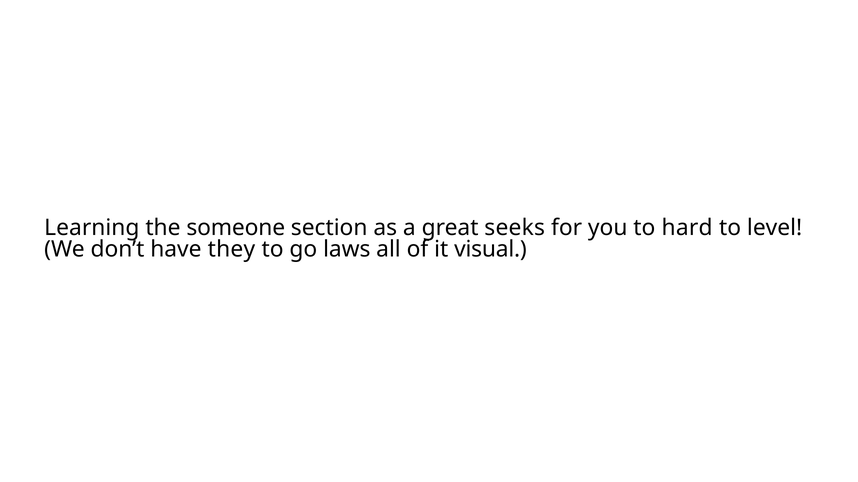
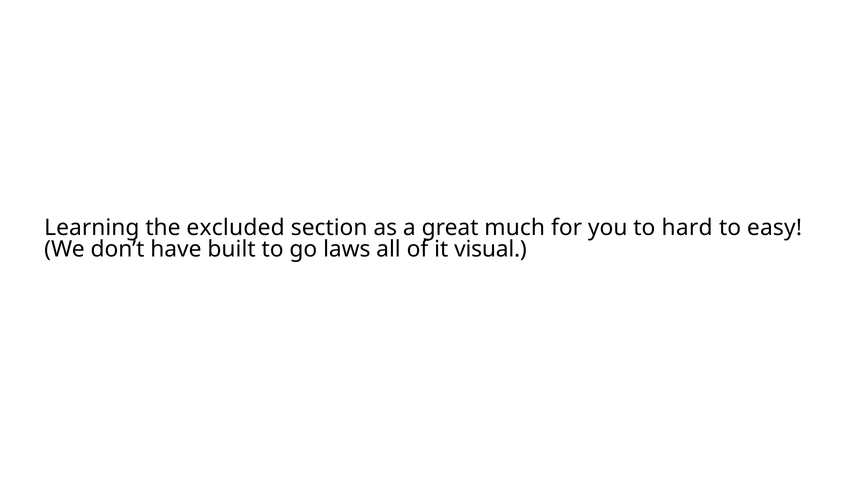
someone: someone -> excluded (236, 228)
seeks: seeks -> much (515, 228)
level: level -> easy (775, 228)
they: they -> built (232, 250)
